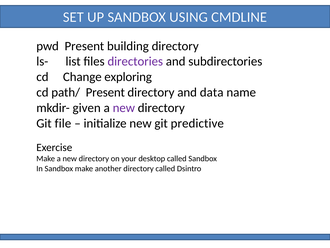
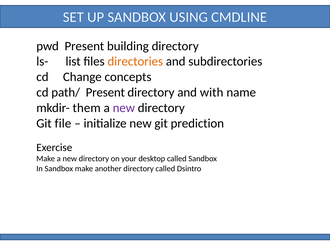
directories colour: purple -> orange (135, 61)
exploring: exploring -> concepts (128, 77)
data: data -> with (212, 92)
given: given -> them (87, 108)
predictive: predictive -> prediction (197, 123)
